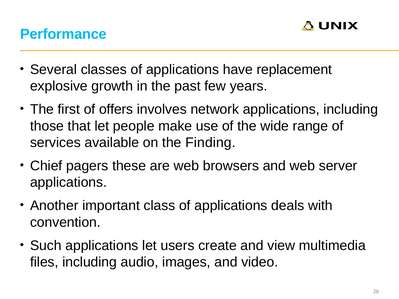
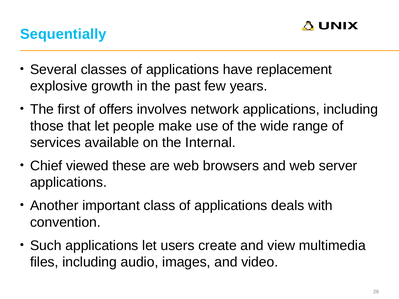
Performance: Performance -> Sequentially (63, 34)
Finding: Finding -> Internal (211, 143)
pagers: pagers -> viewed (87, 166)
